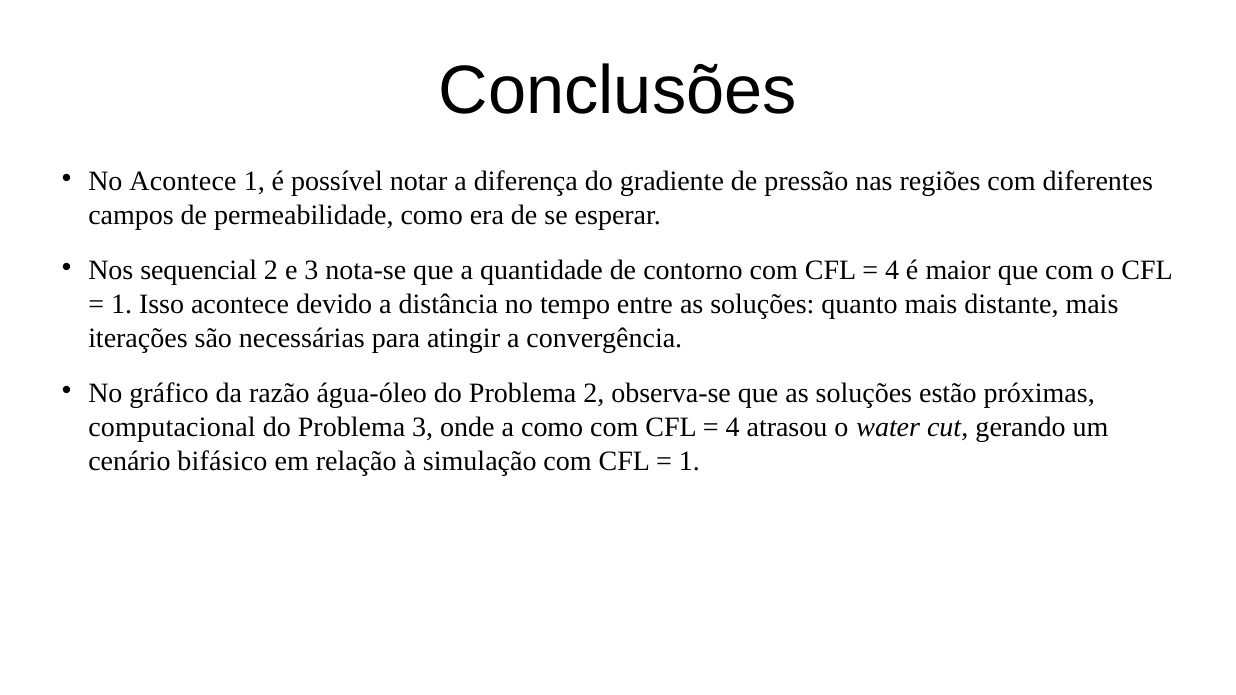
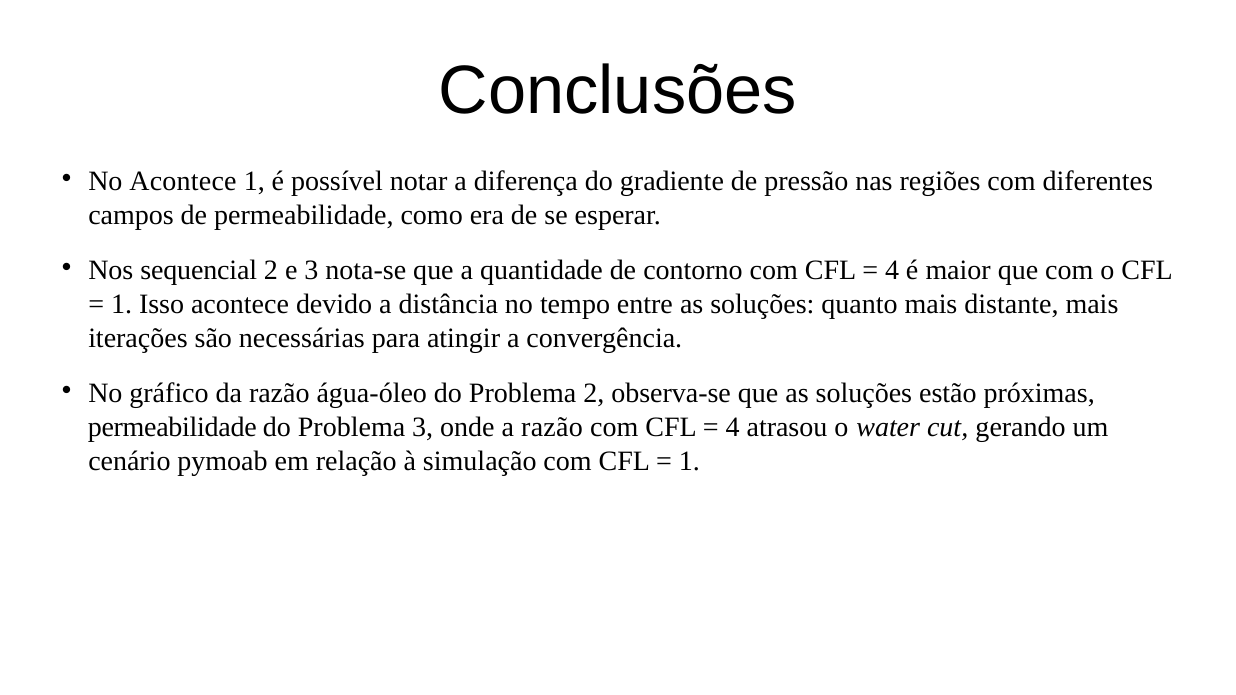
computacional: computacional -> permeabilidade (172, 427)
a como: como -> razão (552, 427)
bifásico: bifásico -> pymoab (223, 461)
